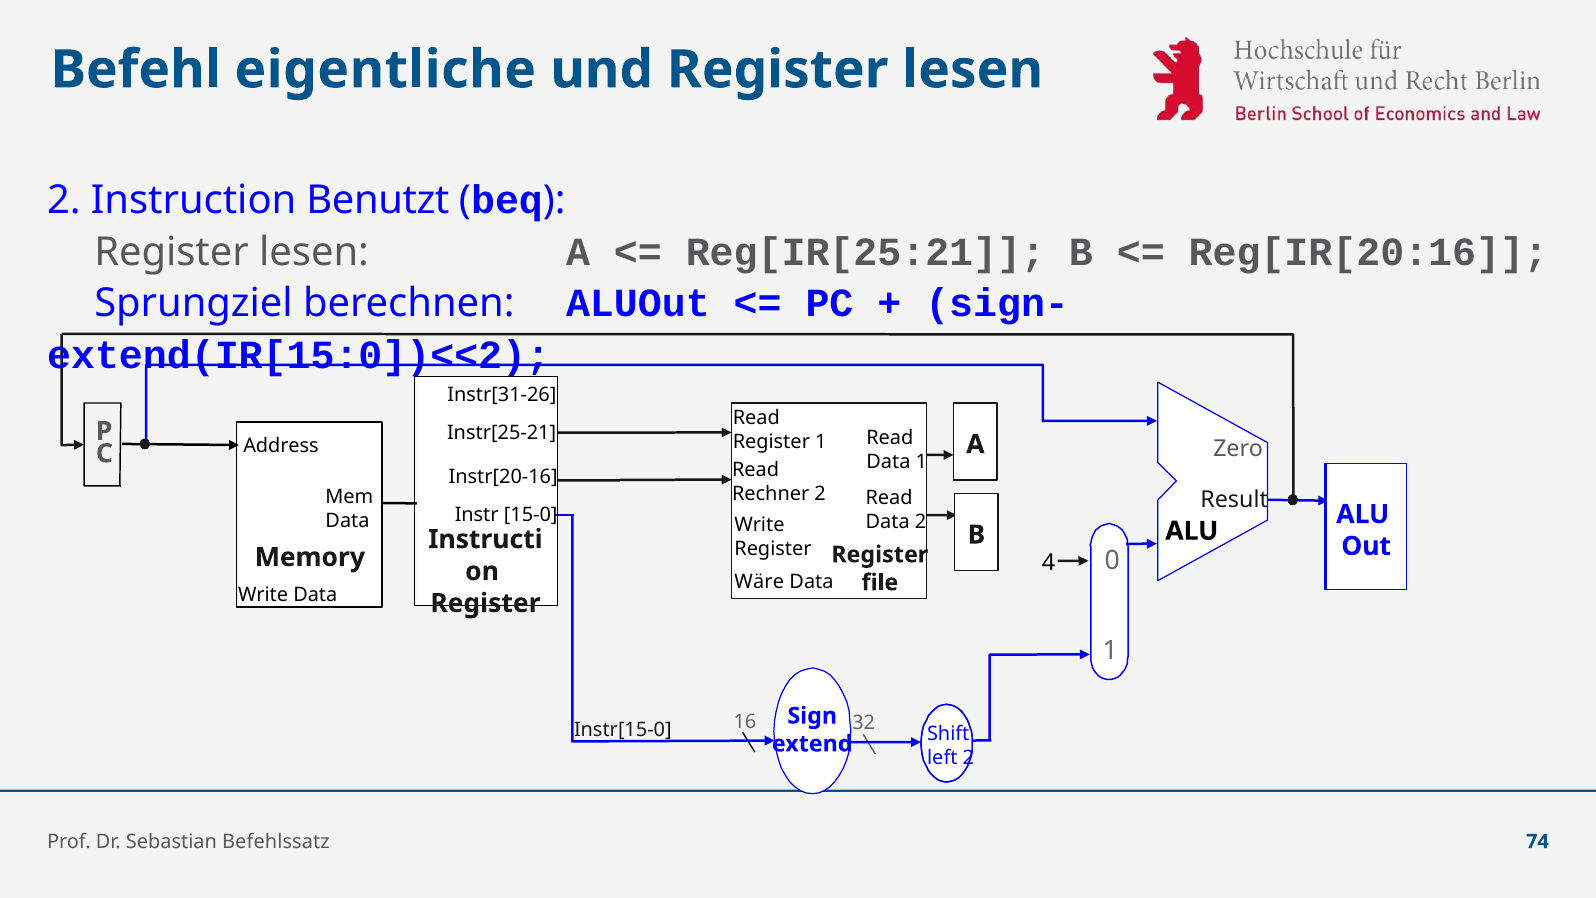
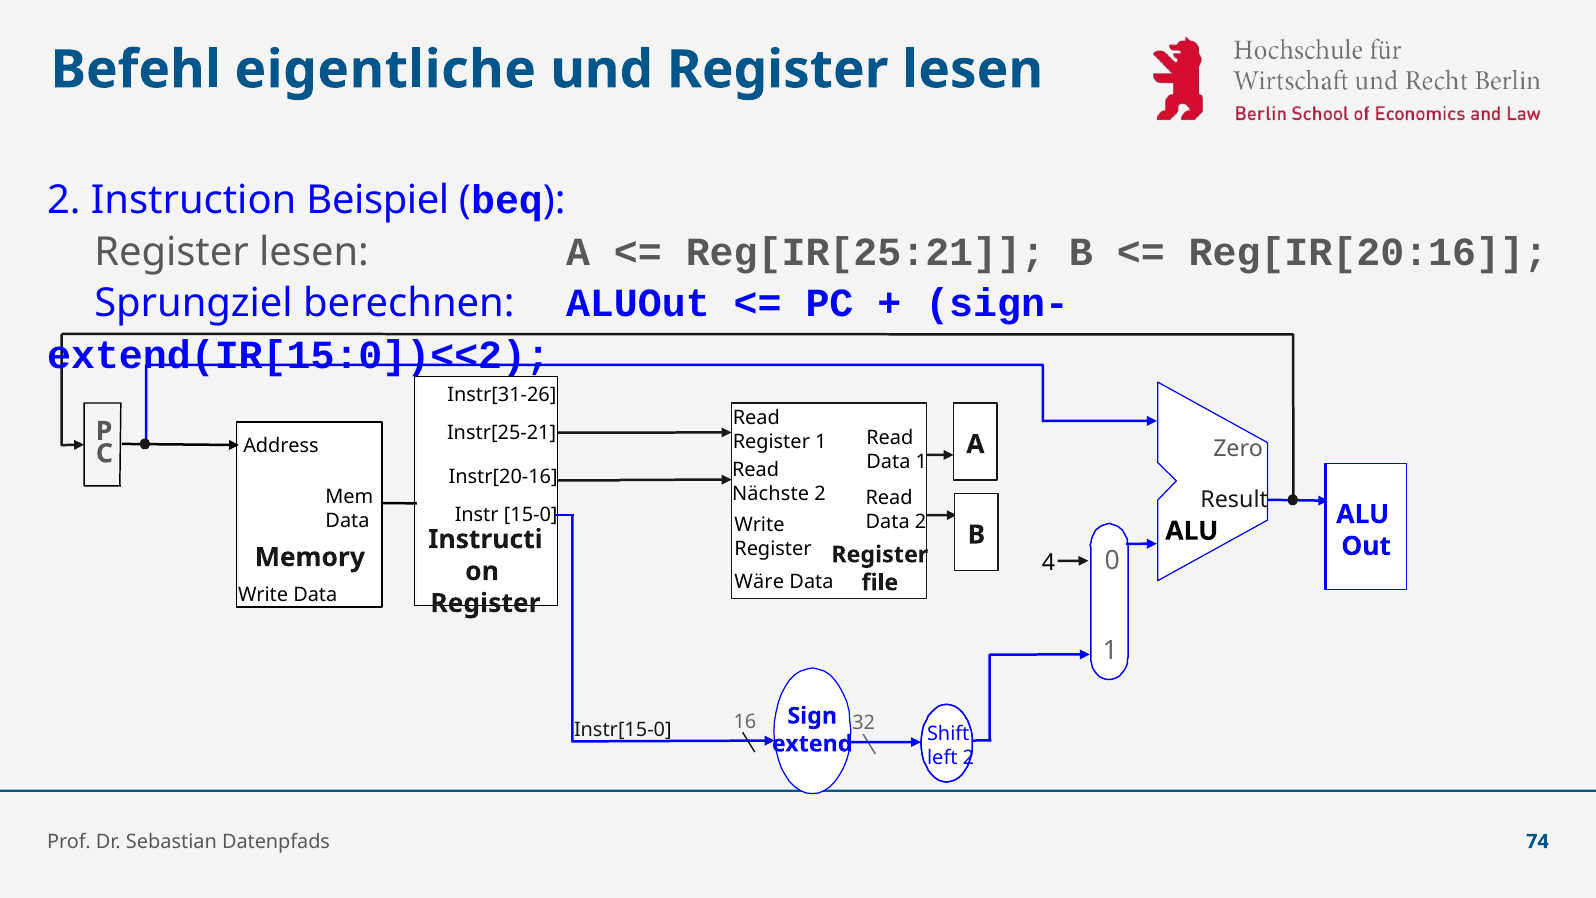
Benutzt: Benutzt -> Beispiel (378, 200)
Rechner: Rechner -> Nächste (771, 494)
Befehlssatz: Befehlssatz -> Datenpfads (276, 841)
